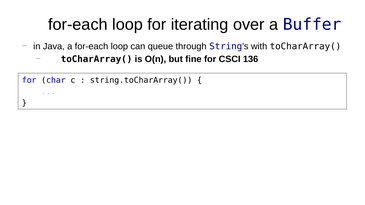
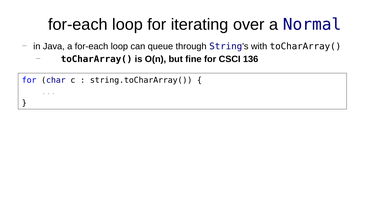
Buffer: Buffer -> Normal (312, 25)
